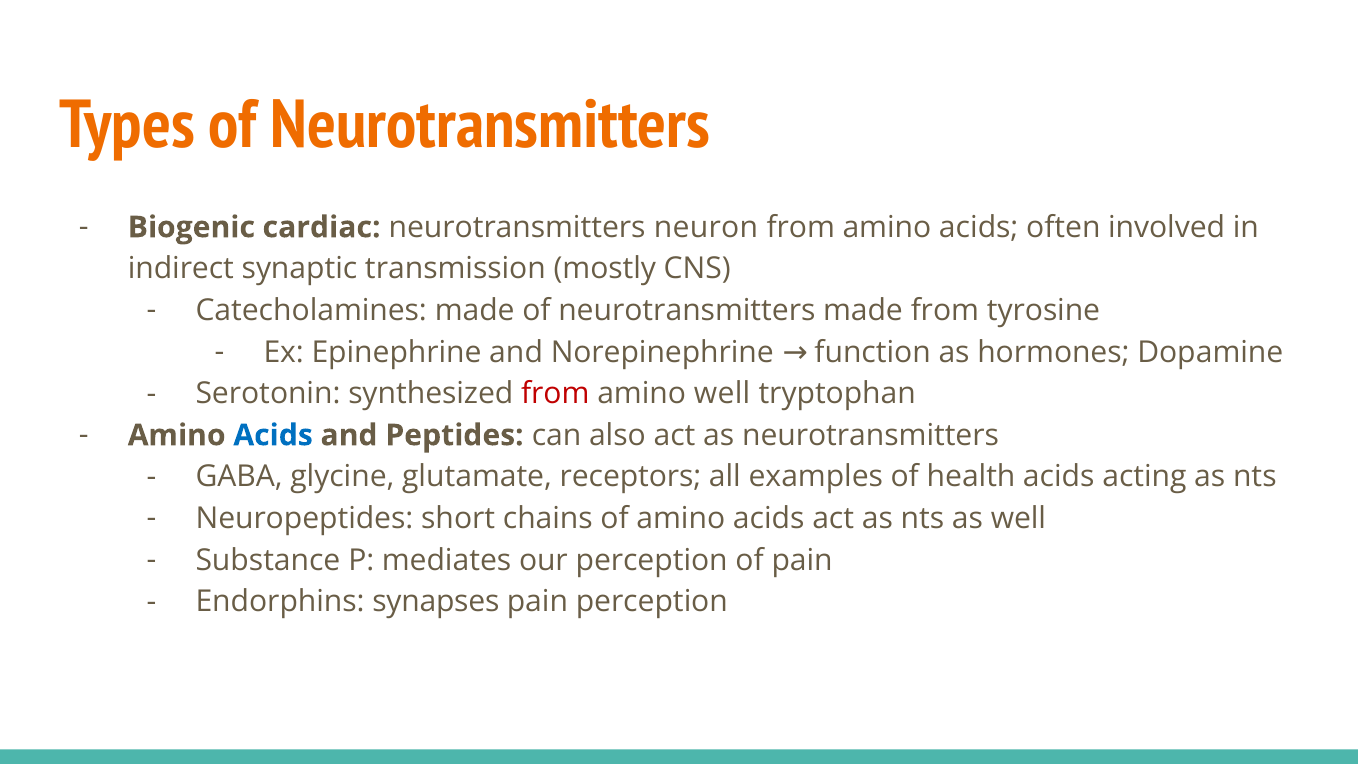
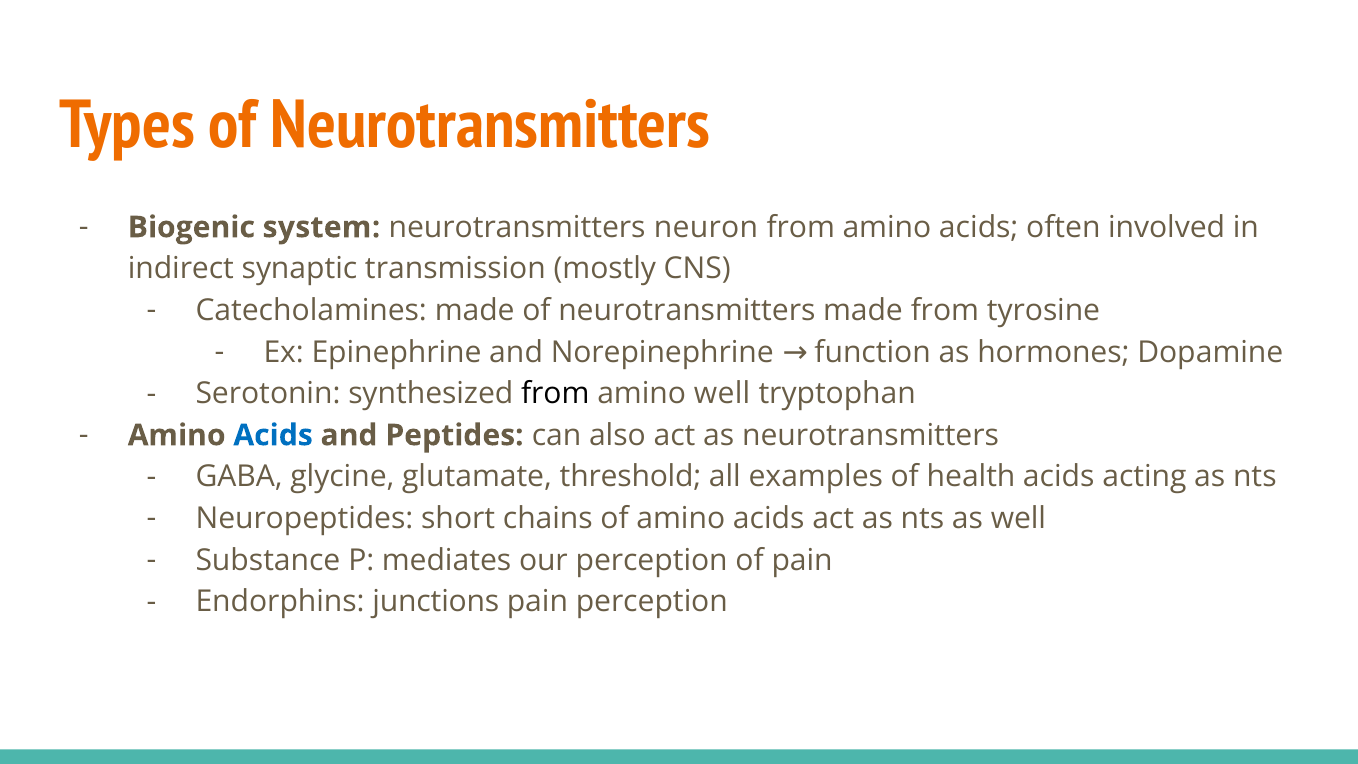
cardiac: cardiac -> system (321, 227)
from colour: red -> black (555, 394)
receptors: receptors -> threshold (630, 477)
synapses: synapses -> junctions (436, 602)
